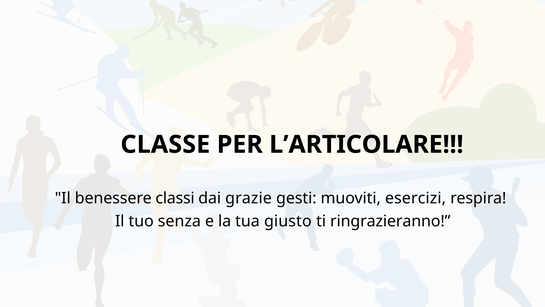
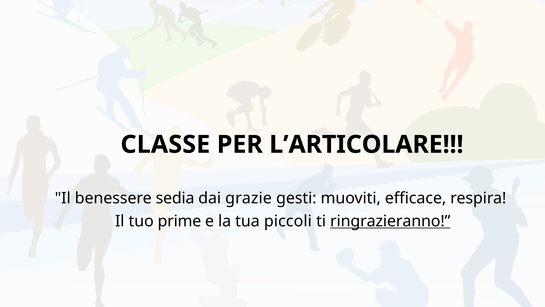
classi: classi -> sedia (175, 198)
esercizi: esercizi -> efficace (416, 198)
senza: senza -> prime (179, 221)
giusto: giusto -> piccoli (288, 221)
ringrazieranno underline: none -> present (390, 221)
